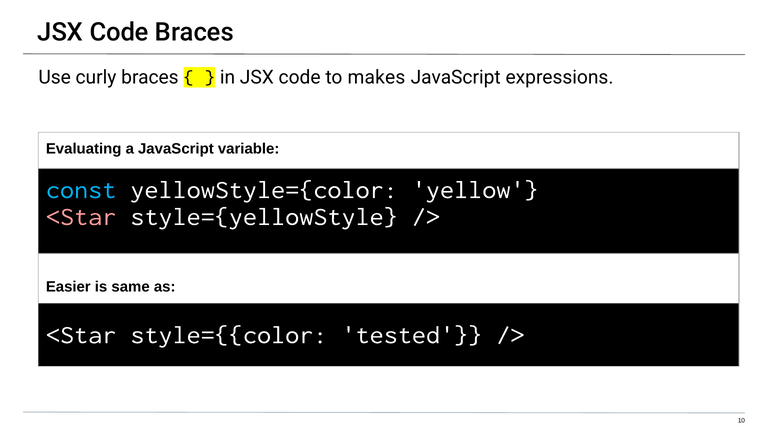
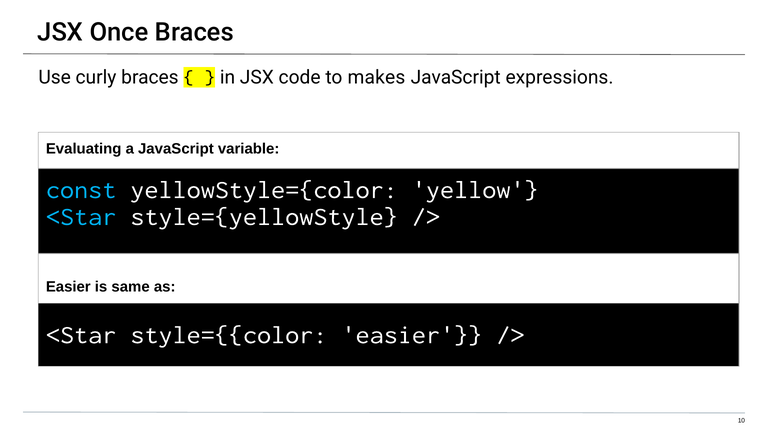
Code: Code -> Once (119, 33)
<Star colour: pink -> light blue (81, 217)
style={{color tested: tested -> easier (412, 335)
